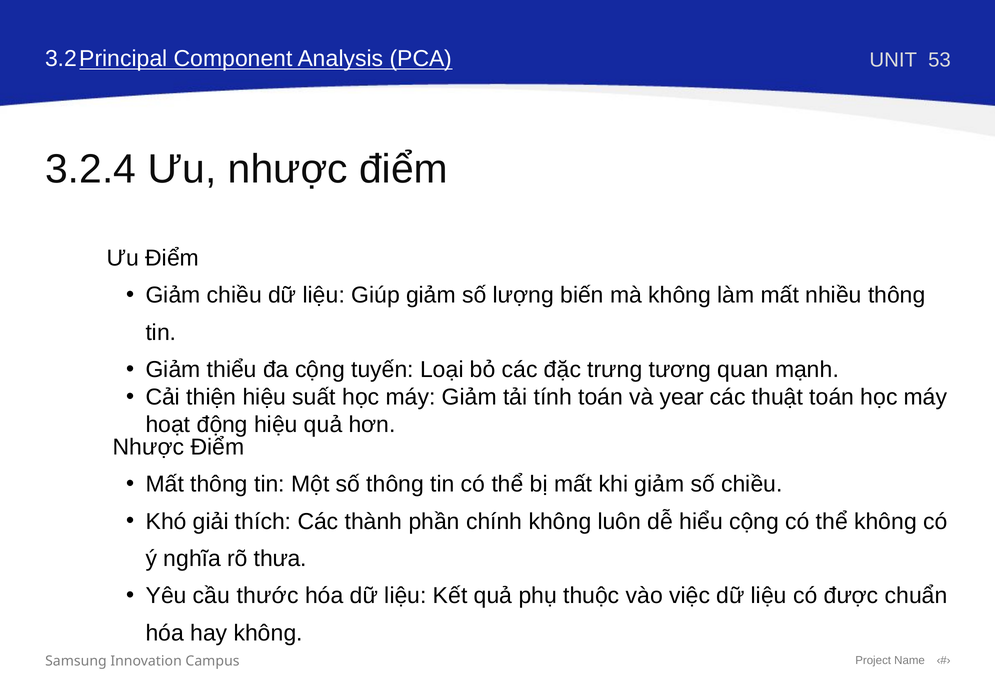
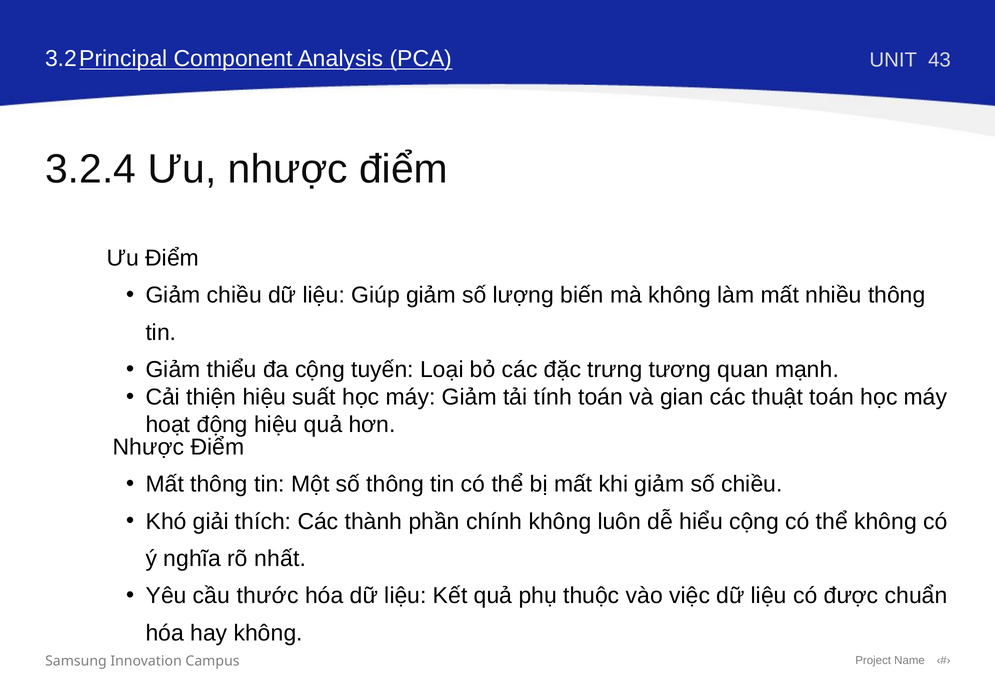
53: 53 -> 43 (940, 60)
year: year -> gian (682, 397)
thưa: thưa -> nhất (280, 558)
